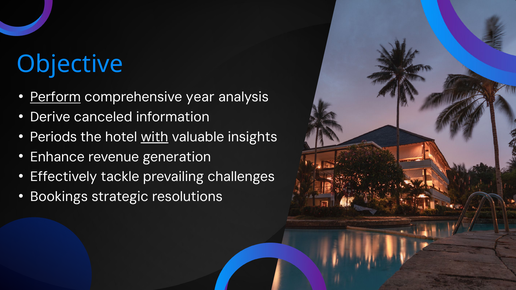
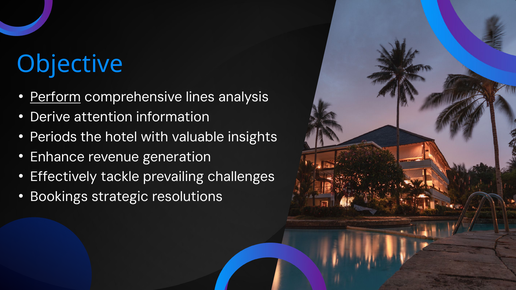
year: year -> lines (200, 97)
canceled: canceled -> attention (103, 117)
with underline: present -> none (154, 137)
